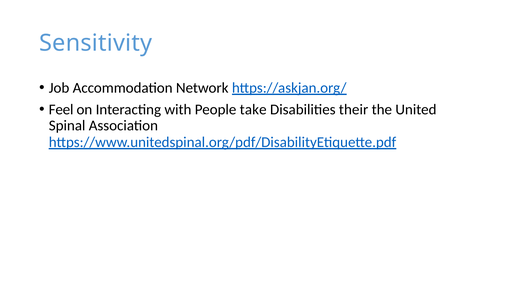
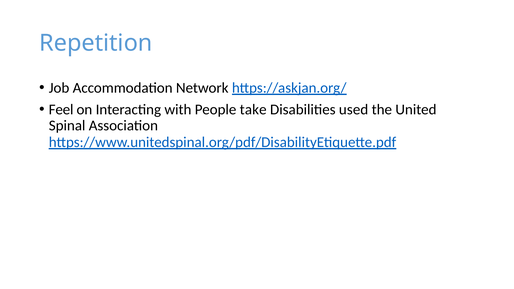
Sensitivity: Sensitivity -> Repetition (96, 43)
their: their -> used (354, 110)
